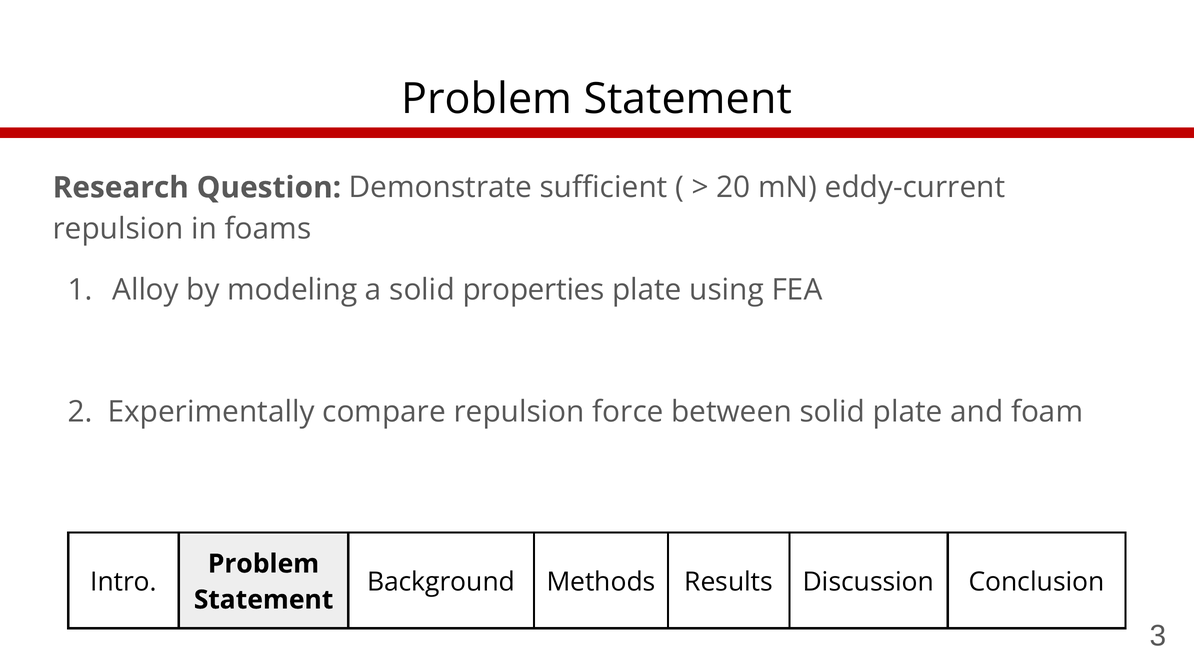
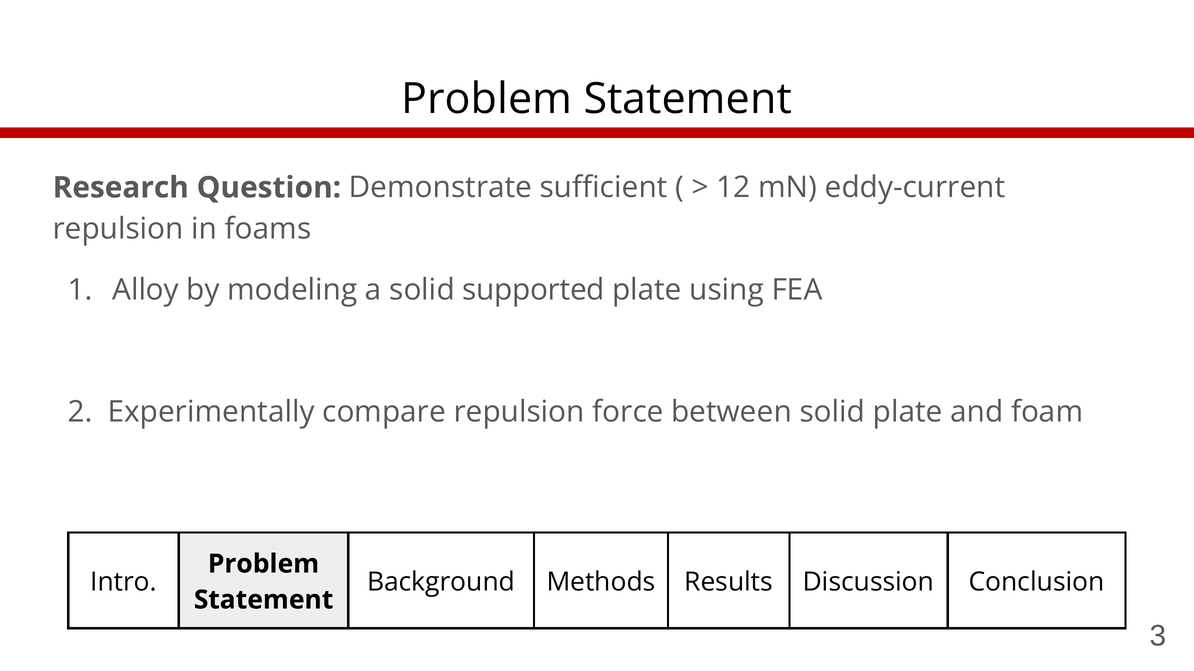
20: 20 -> 12 (733, 188)
properties: properties -> supported (534, 290)
